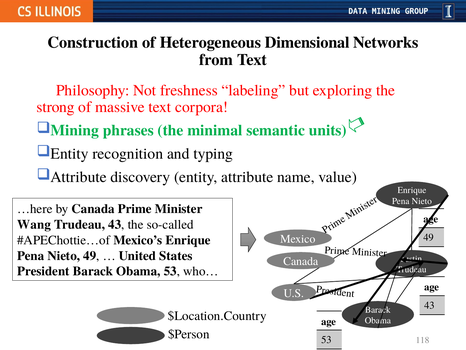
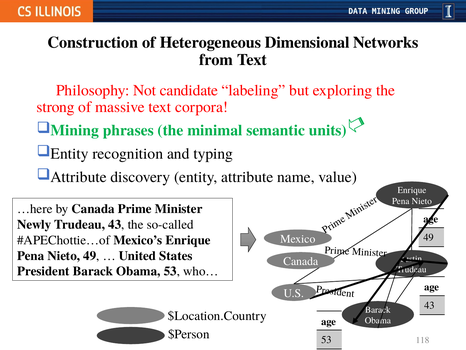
freshness: freshness -> candidate (189, 90)
Wang: Wang -> Newly (34, 224)
